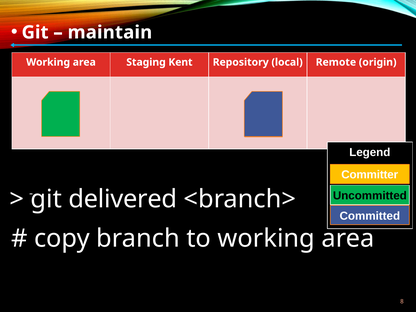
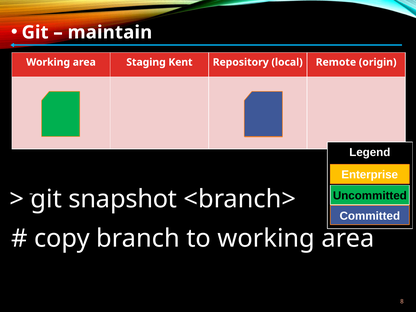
Committer: Committer -> Enterprise (370, 175)
delivered: delivered -> snapshot (123, 199)
